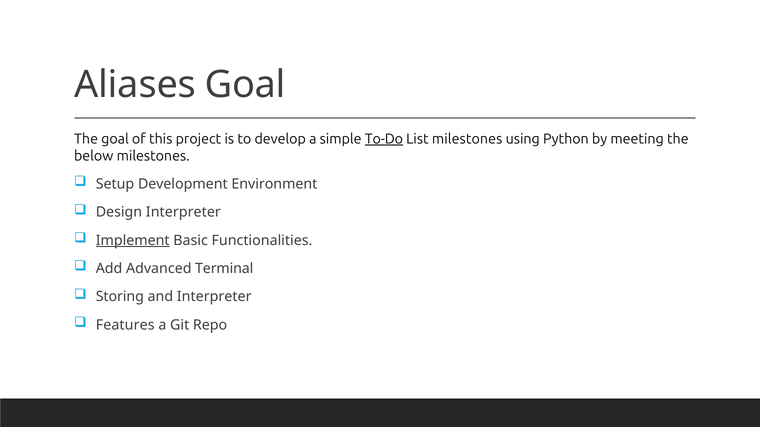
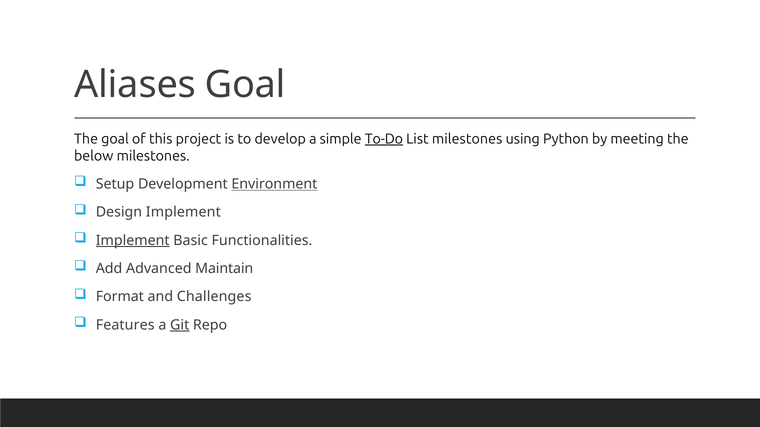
Environment underline: none -> present (274, 184)
Design Interpreter: Interpreter -> Implement (183, 212)
Terminal: Terminal -> Maintain (224, 269)
Storing: Storing -> Format (120, 297)
and Interpreter: Interpreter -> Challenges (214, 297)
Git underline: none -> present (180, 325)
